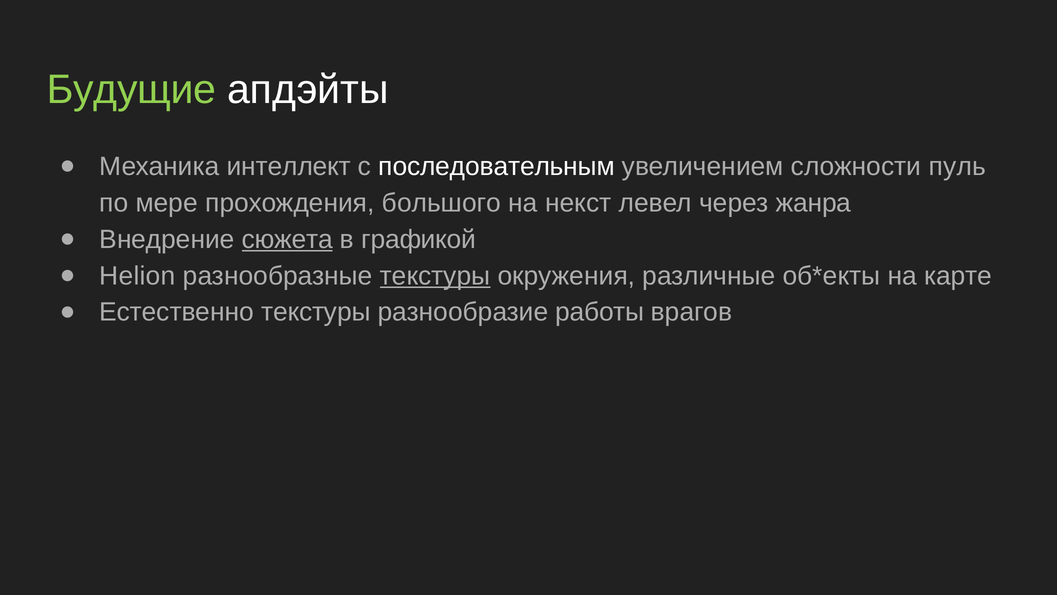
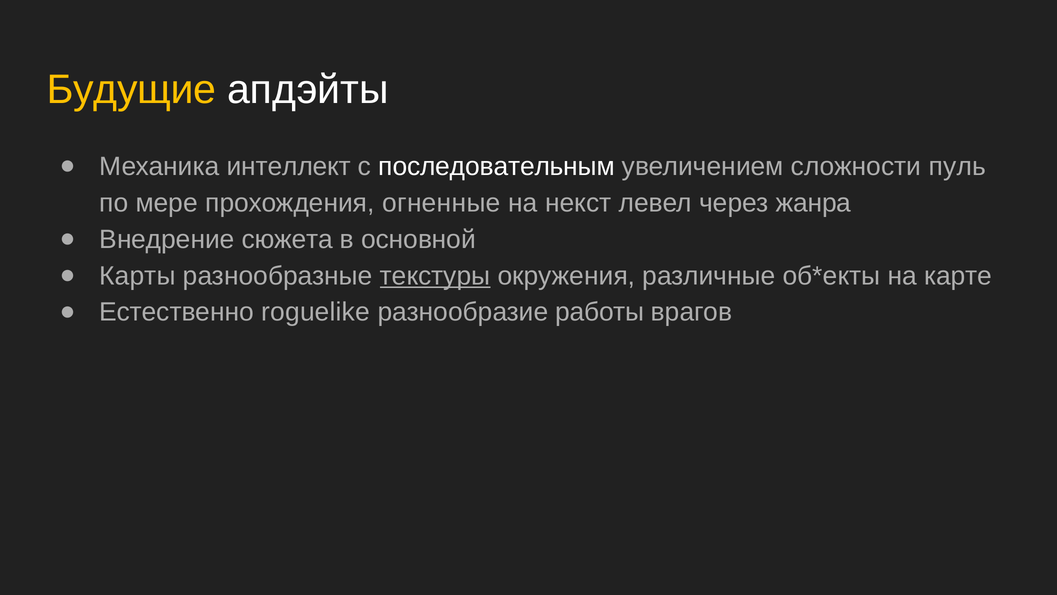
Будущие colour: light green -> yellow (131, 90)
большого: большого -> огненные (441, 203)
сюжета underline: present -> none (287, 239)
графикой: графикой -> основной (419, 239)
Helion: Helion -> Карты (138, 276)
Естественно текстуры: текстуры -> roguelike (316, 312)
